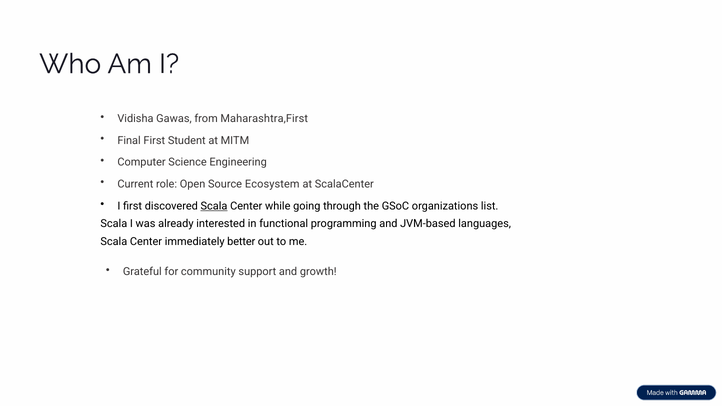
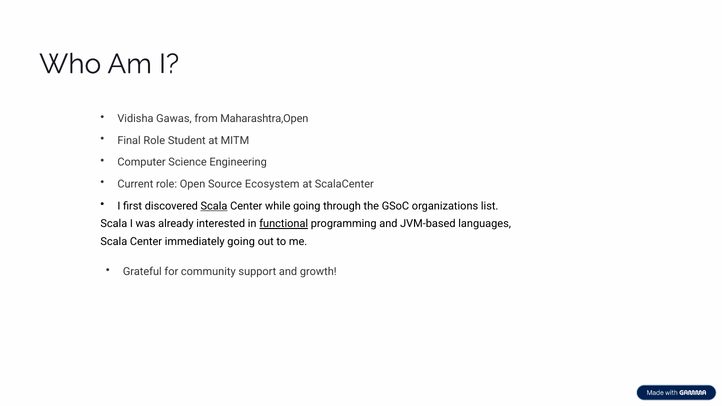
Maharashtra,First: Maharashtra,First -> Maharashtra,Open (264, 119)
Final First: First -> Role (154, 141)
functional underline: none -> present (284, 224)
immediately better: better -> going (241, 242)
